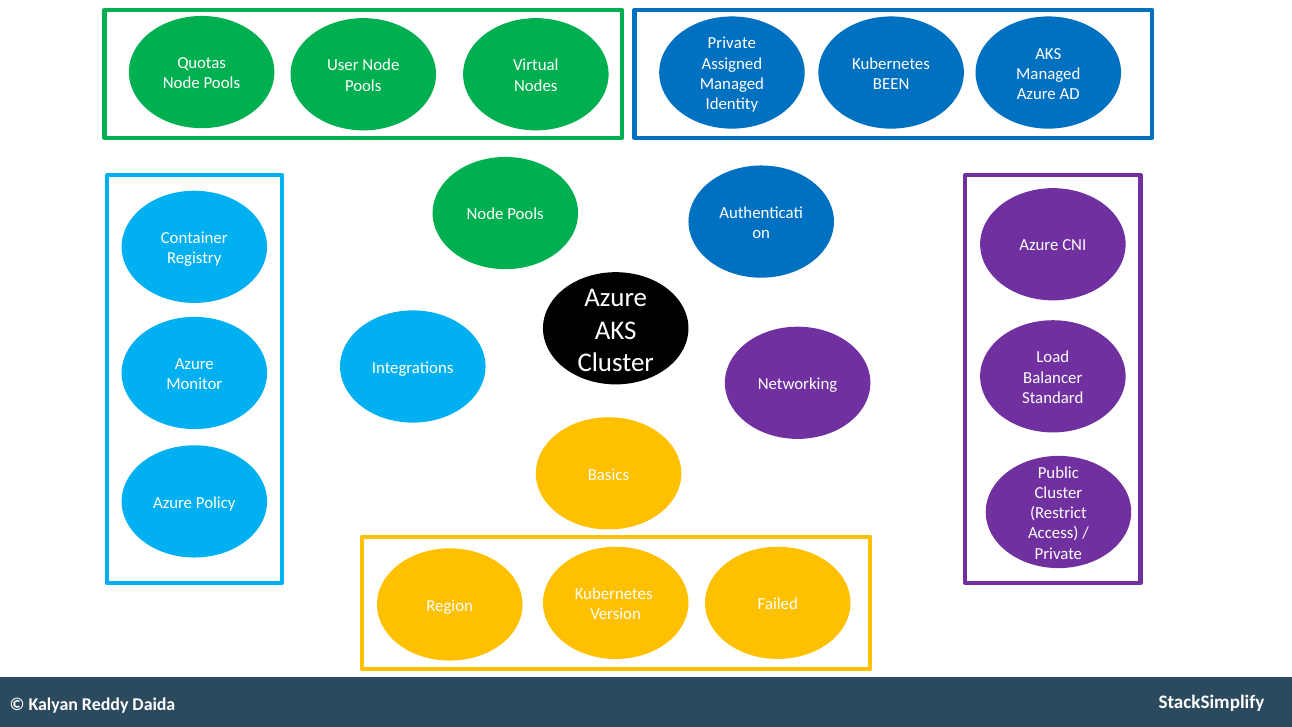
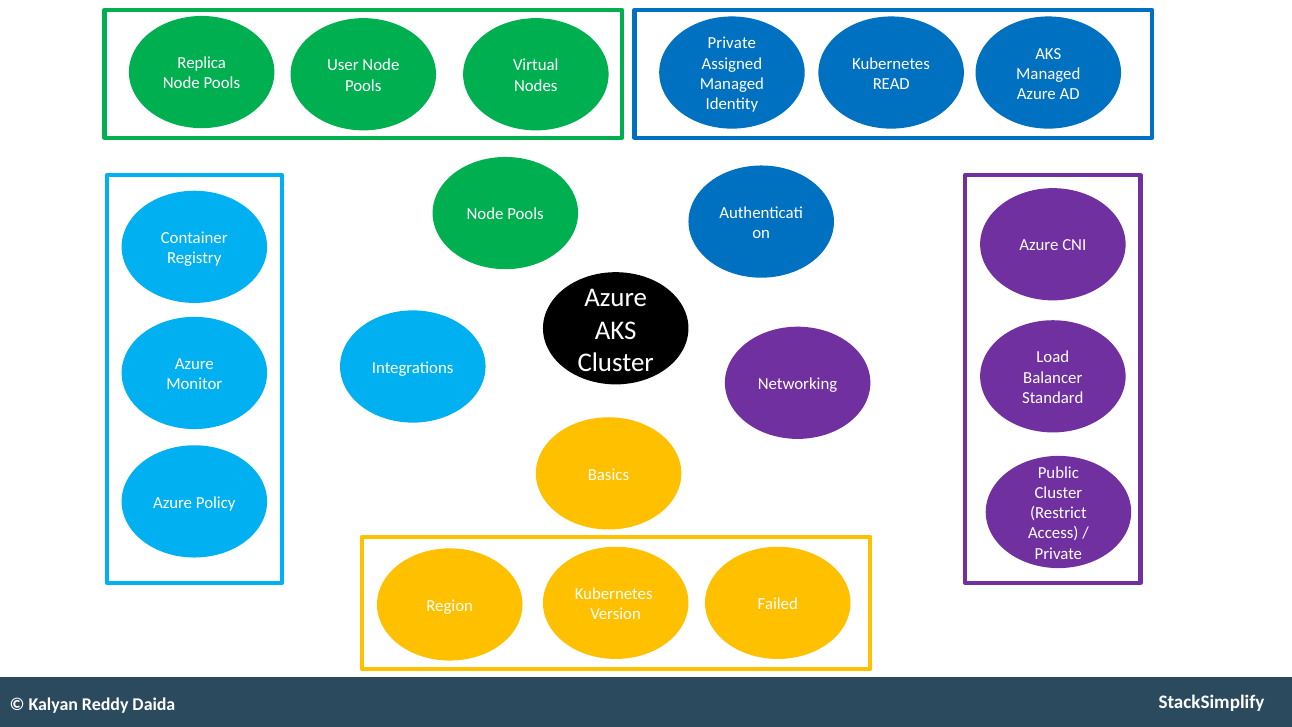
Quotas: Quotas -> Replica (202, 63)
BEEN: BEEN -> READ (891, 84)
